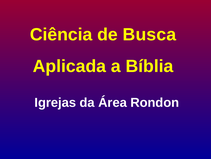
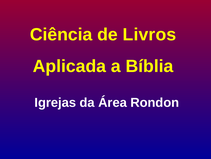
Busca: Busca -> Livros (149, 34)
